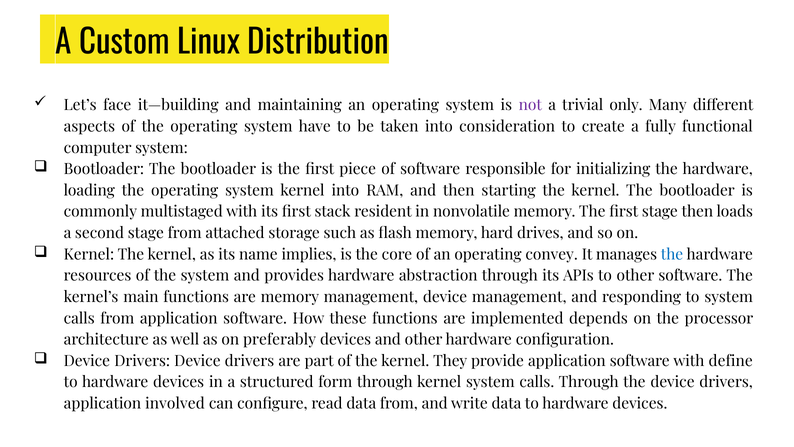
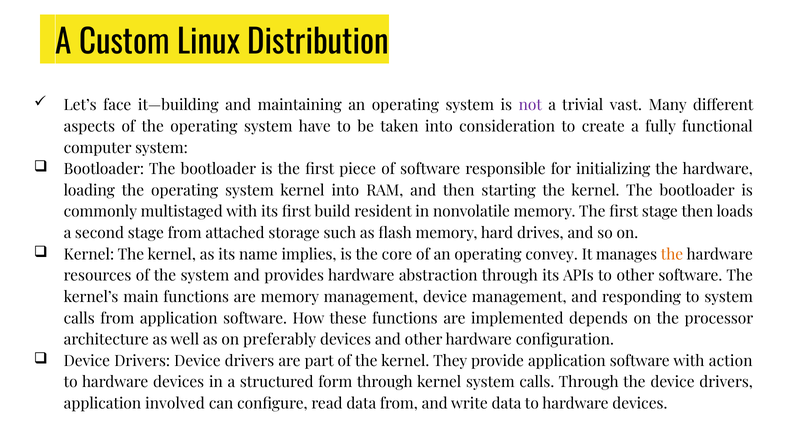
only: only -> vast (626, 105)
stack: stack -> build (332, 212)
the colour: blue -> orange (672, 254)
define: define -> action (731, 361)
